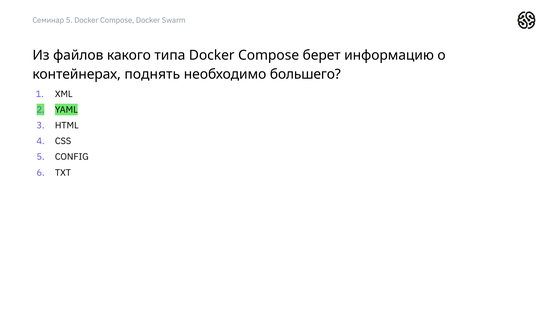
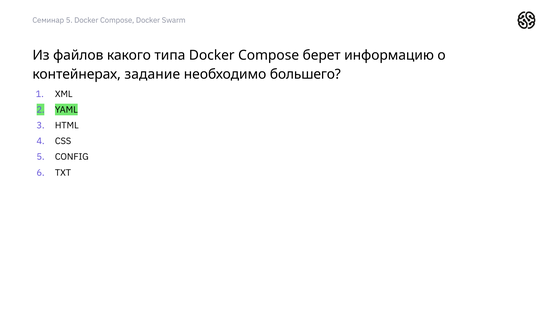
поднять: поднять -> задание (152, 74)
